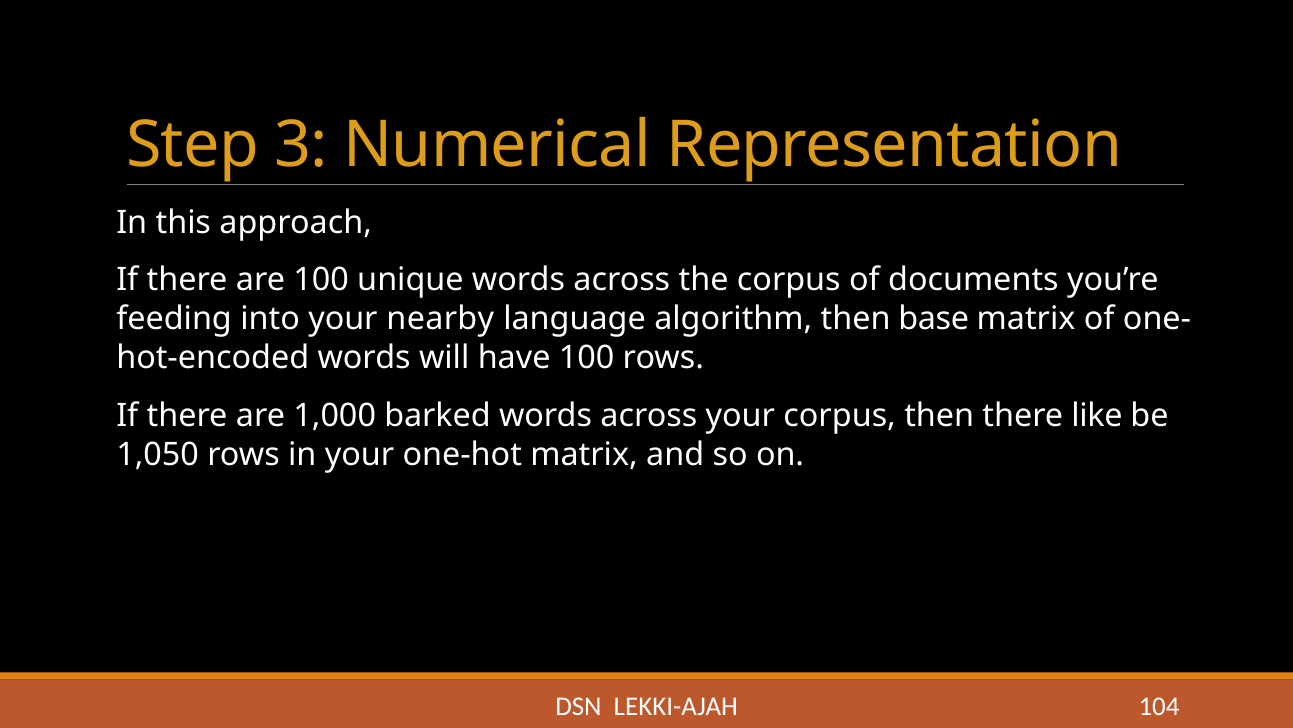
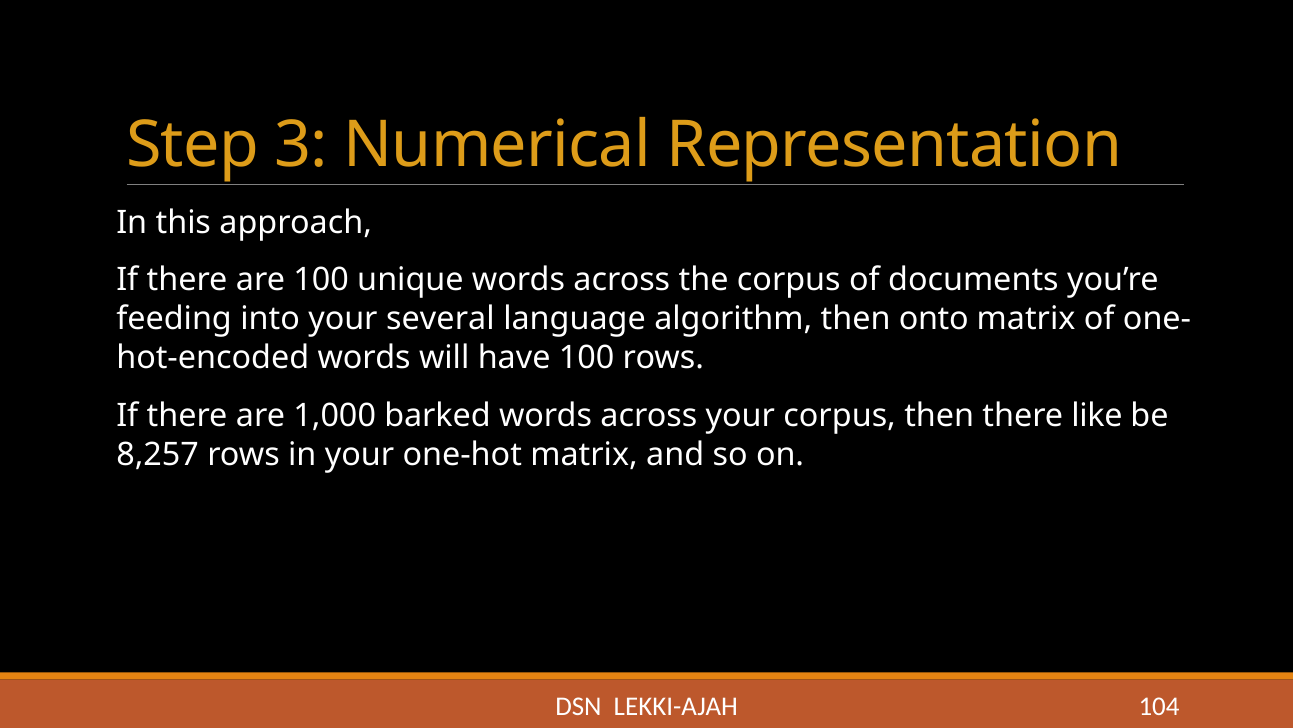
nearby: nearby -> several (440, 319)
base: base -> onto (934, 319)
1,050: 1,050 -> 8,257 (158, 454)
